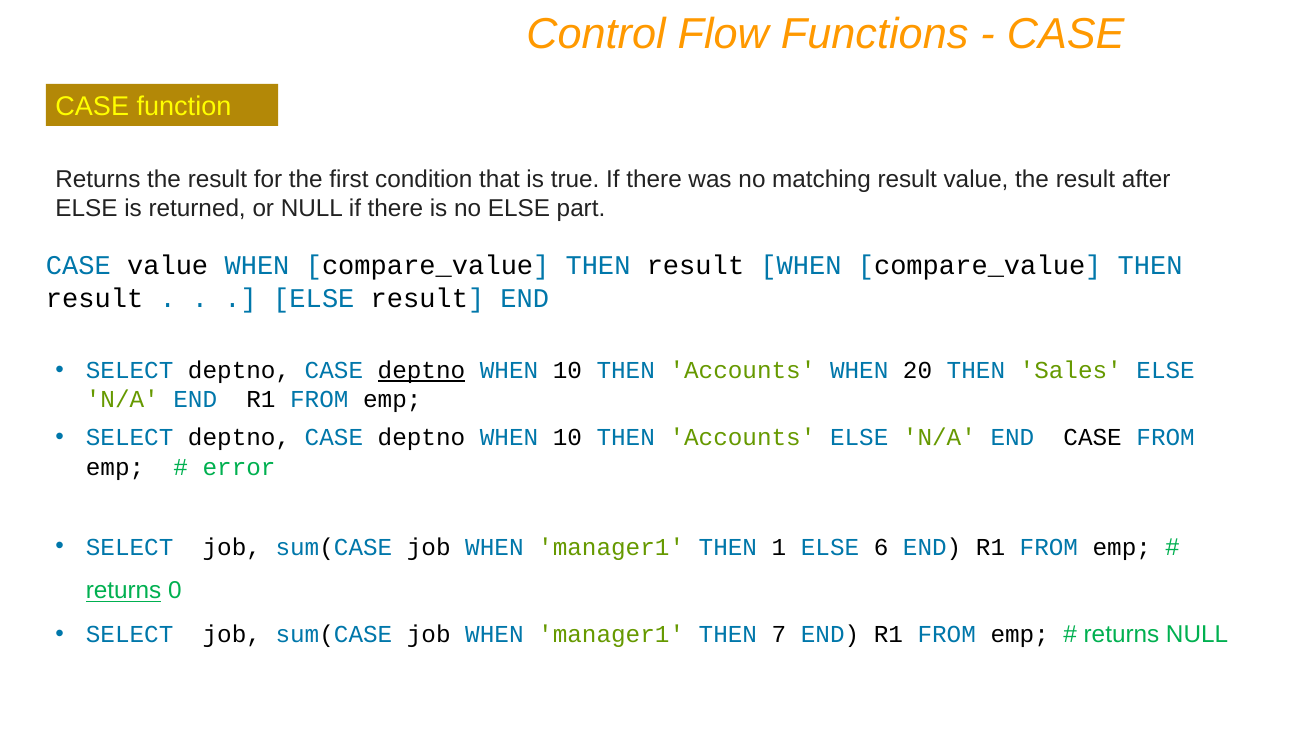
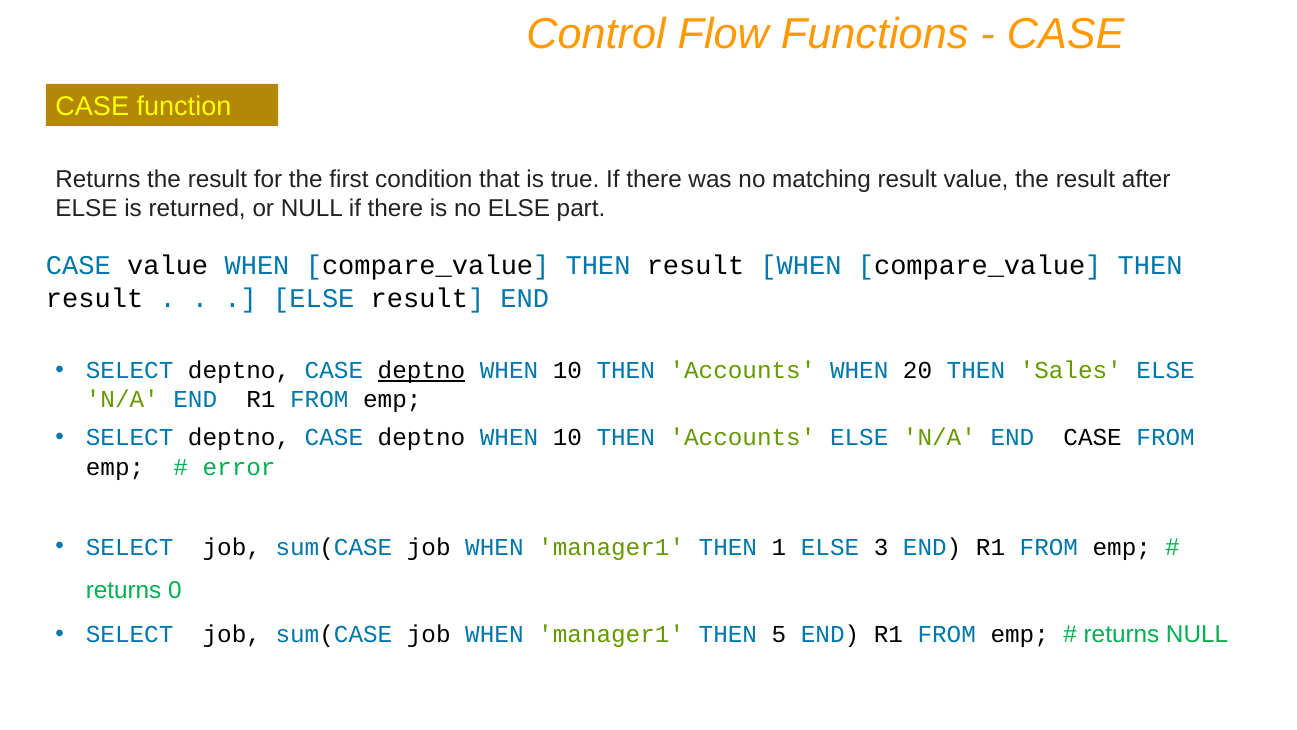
6: 6 -> 3 (881, 547)
returns underline: present -> none (124, 591)
7: 7 -> 5 (779, 634)
